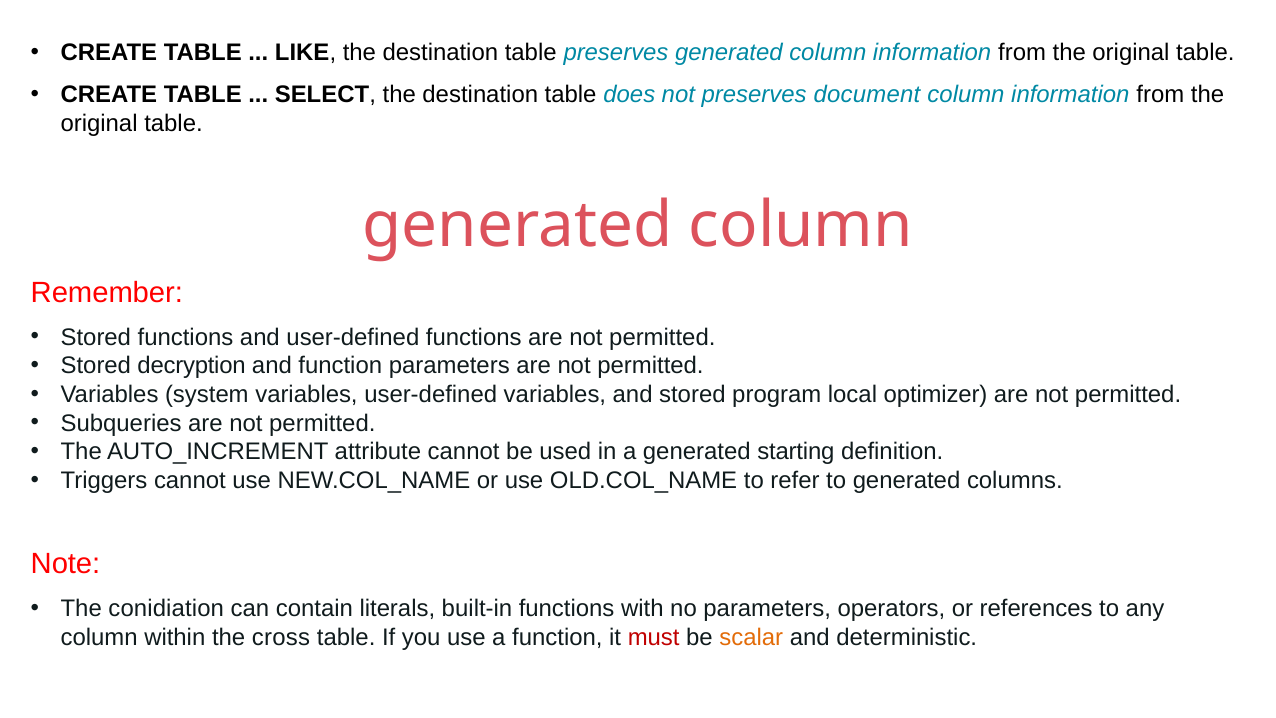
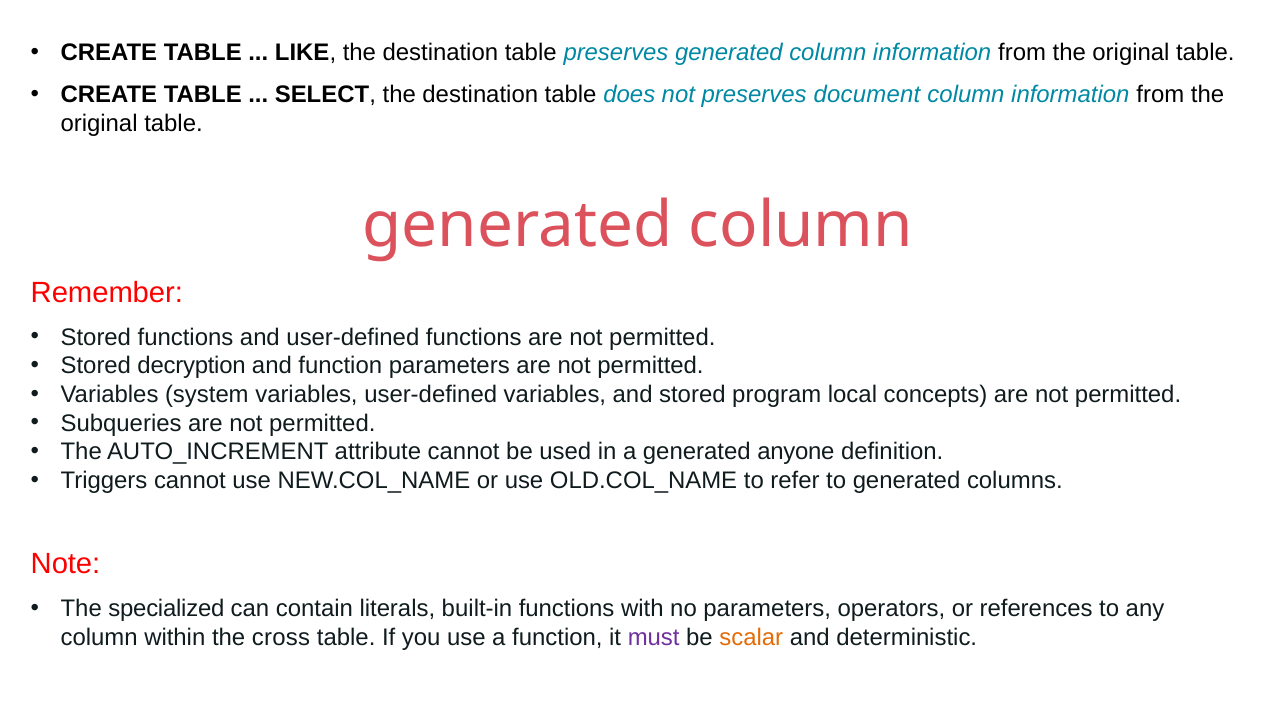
optimizer: optimizer -> concepts (935, 394)
starting: starting -> anyone (796, 452)
conidiation: conidiation -> specialized (166, 608)
must colour: red -> purple (654, 637)
